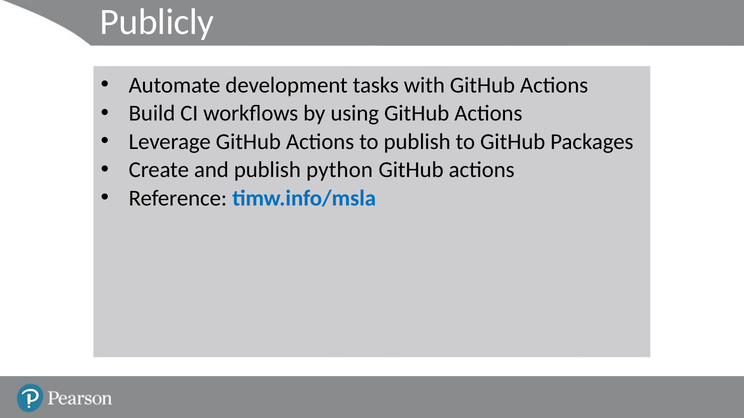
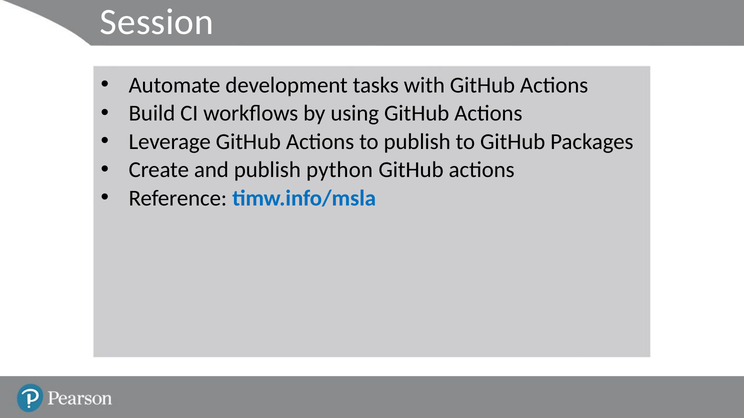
Publicly: Publicly -> Session (157, 22)
